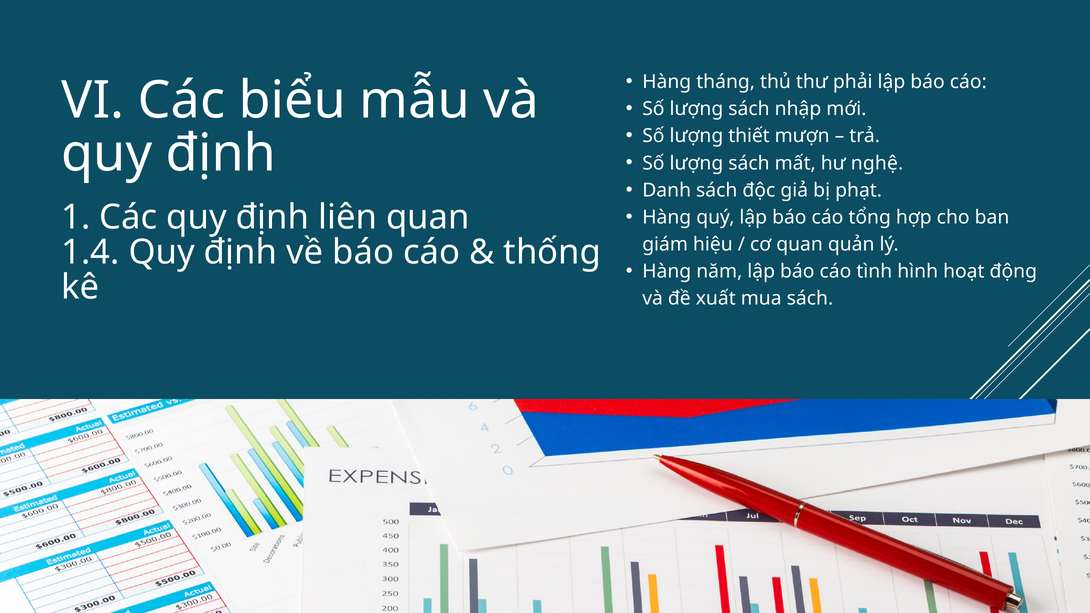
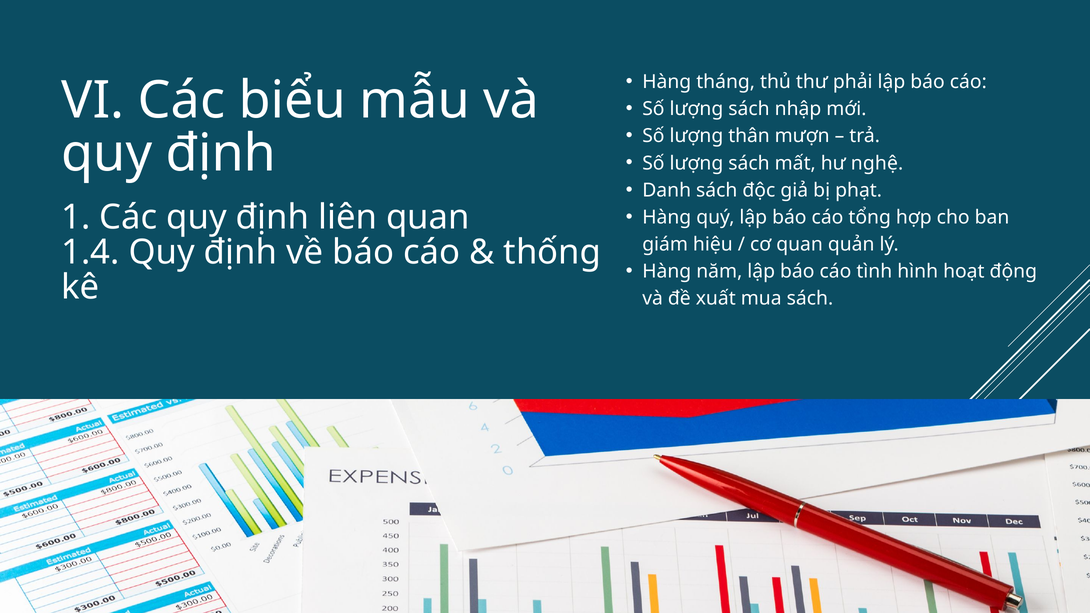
thiết: thiết -> thân (749, 136)
